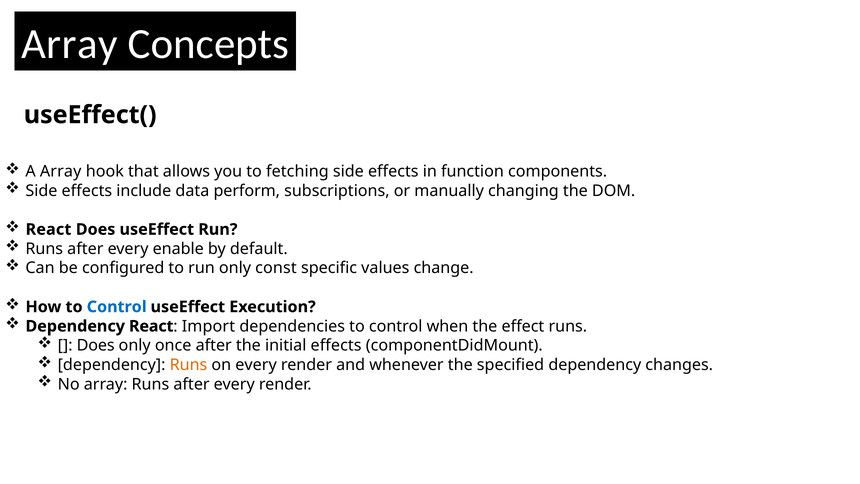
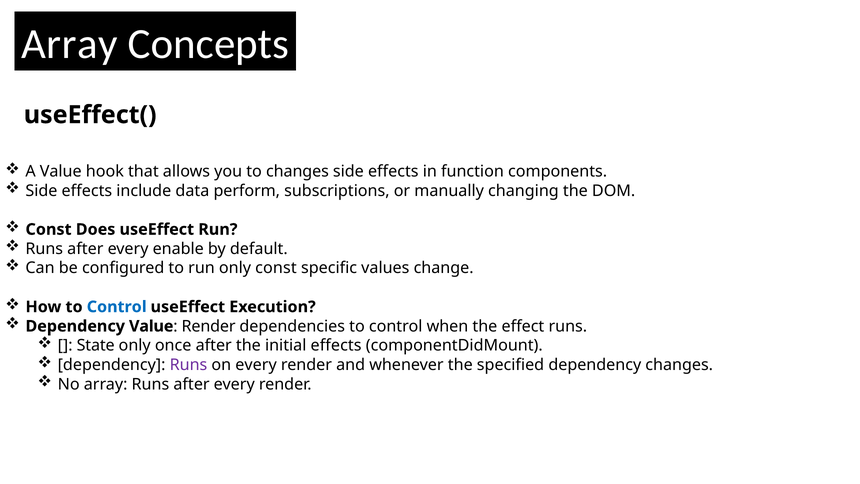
A Array: Array -> Value (61, 171)
to fetching: fetching -> changes (297, 171)
React: React -> Const (49, 229)
Dependency React: React -> Value (151, 326)
Import: Import -> Render (209, 326)
Does: Does -> State (96, 345)
Runs colour: orange -> purple (188, 365)
